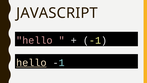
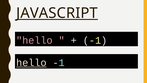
JAVASCRIPT underline: none -> present (57, 13)
